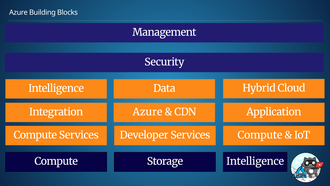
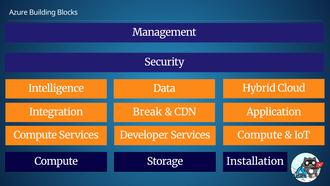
Integration Azure: Azure -> Break (147, 112)
Storage Intelligence: Intelligence -> Installation (255, 161)
